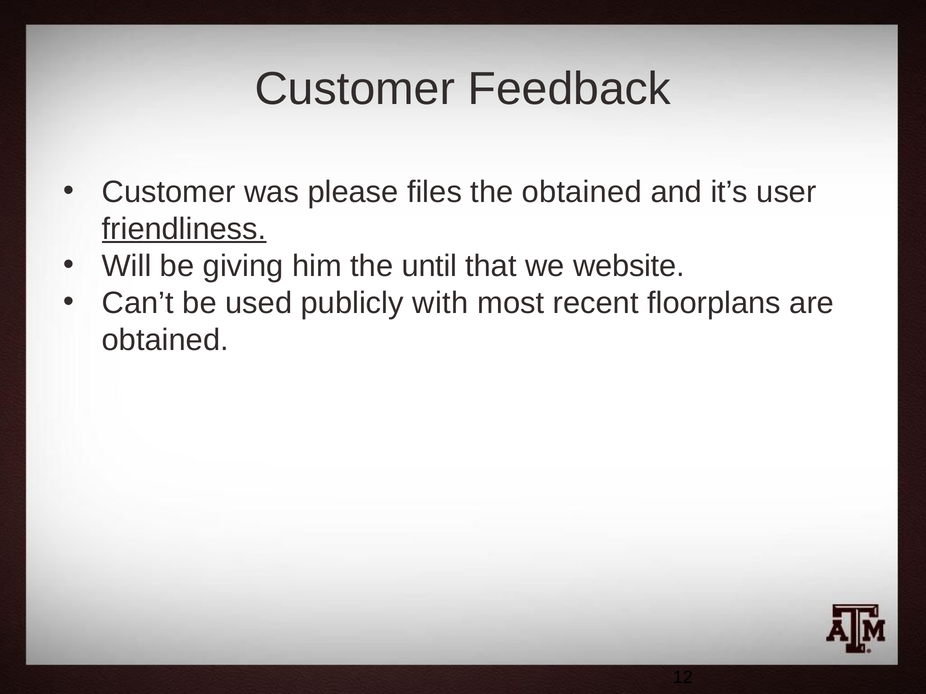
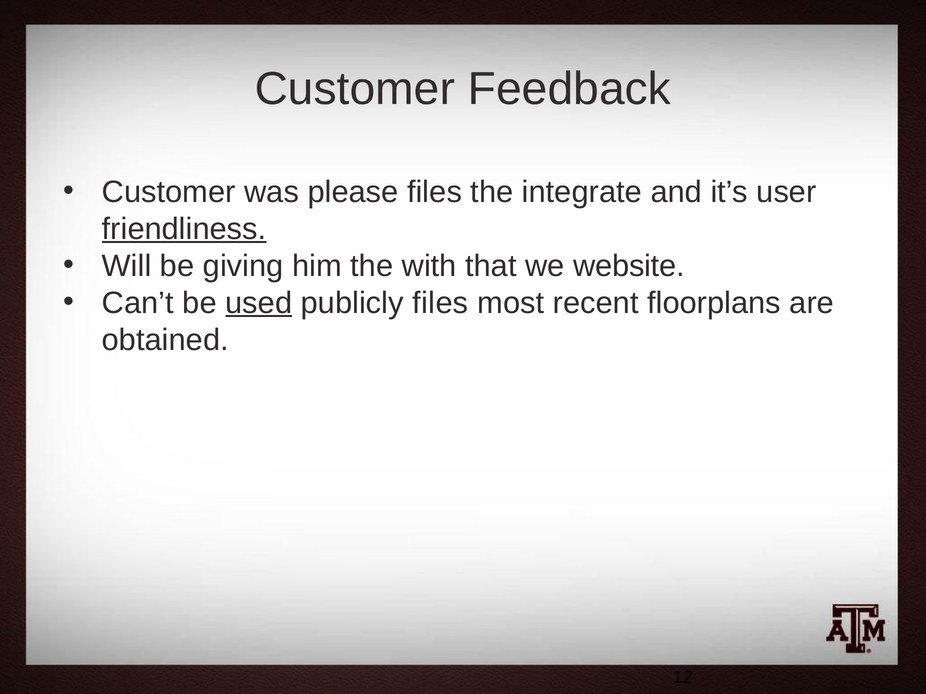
the obtained: obtained -> integrate (582, 192)
until: until -> with (429, 266)
used underline: none -> present (259, 303)
publicly with: with -> files (440, 303)
